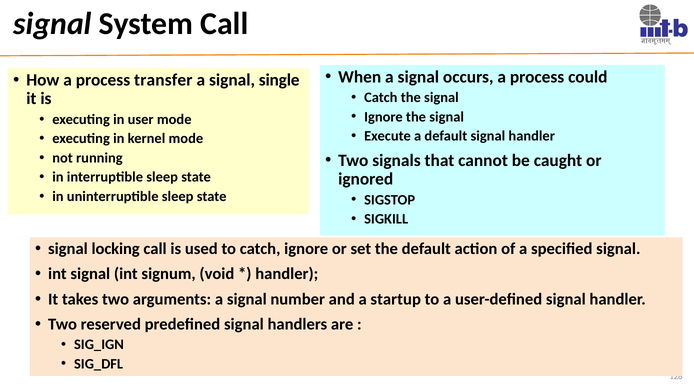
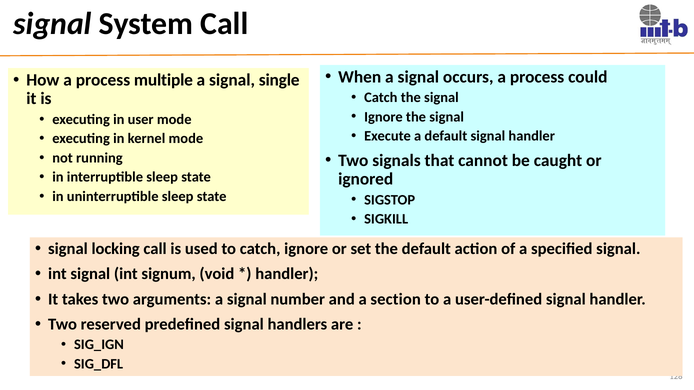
transfer: transfer -> multiple (163, 80)
startup: startup -> section (396, 299)
